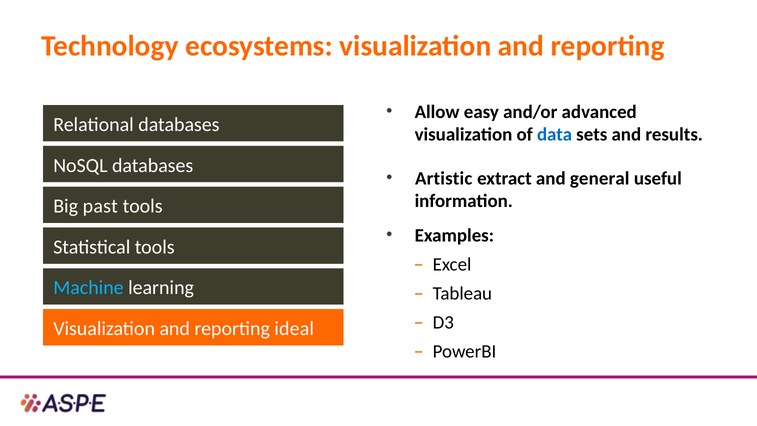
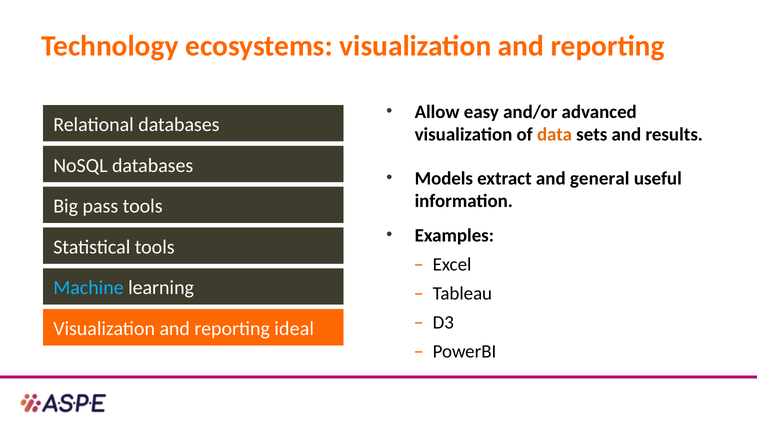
data colour: blue -> orange (555, 135)
Artistic: Artistic -> Models (444, 178)
past: past -> pass (100, 206)
